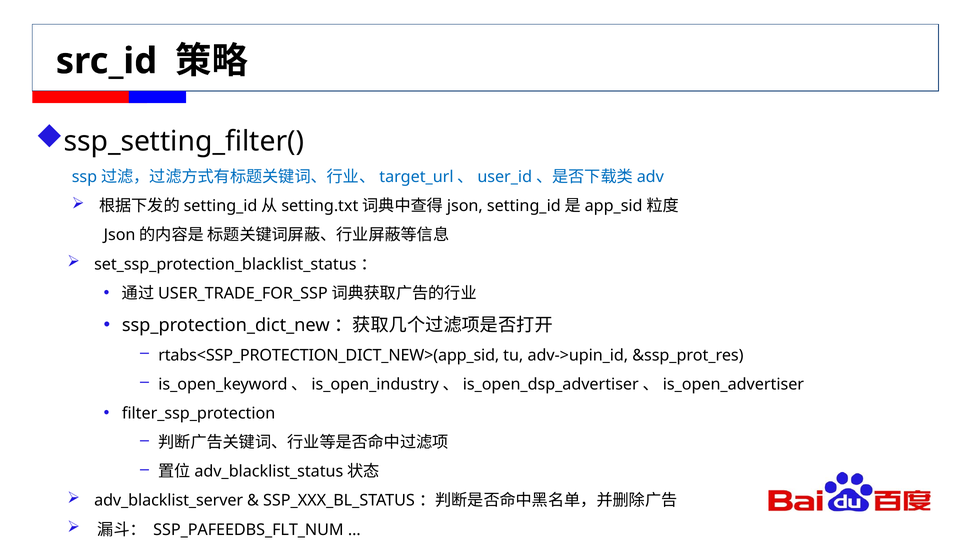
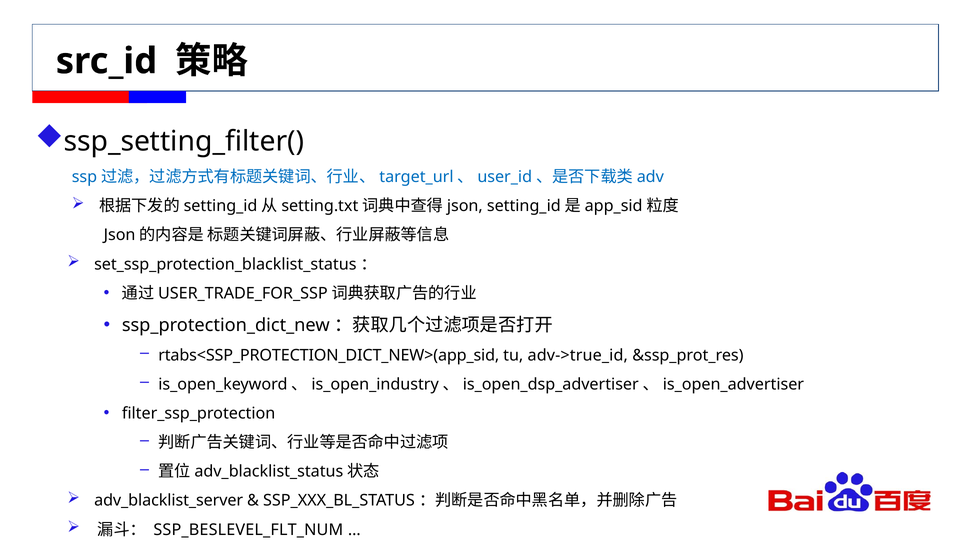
adv->upin_id: adv->upin_id -> adv->true_id (578, 355)
SSP_PAFEEDBS_FLT_NUM: SSP_PAFEEDBS_FLT_NUM -> SSP_BESLEVEL_FLT_NUM (248, 530)
